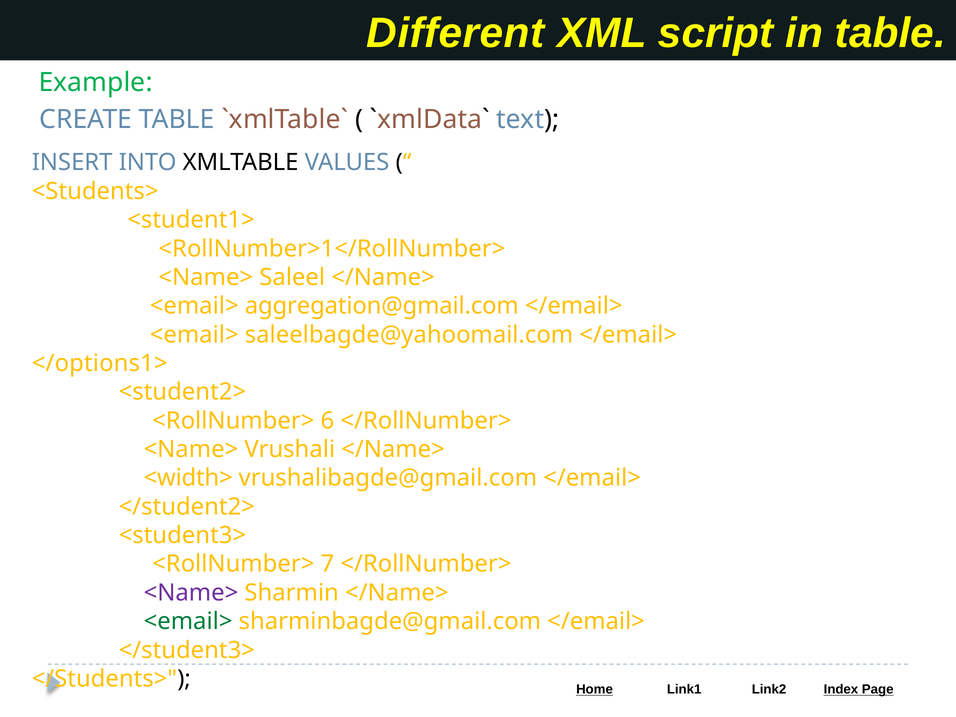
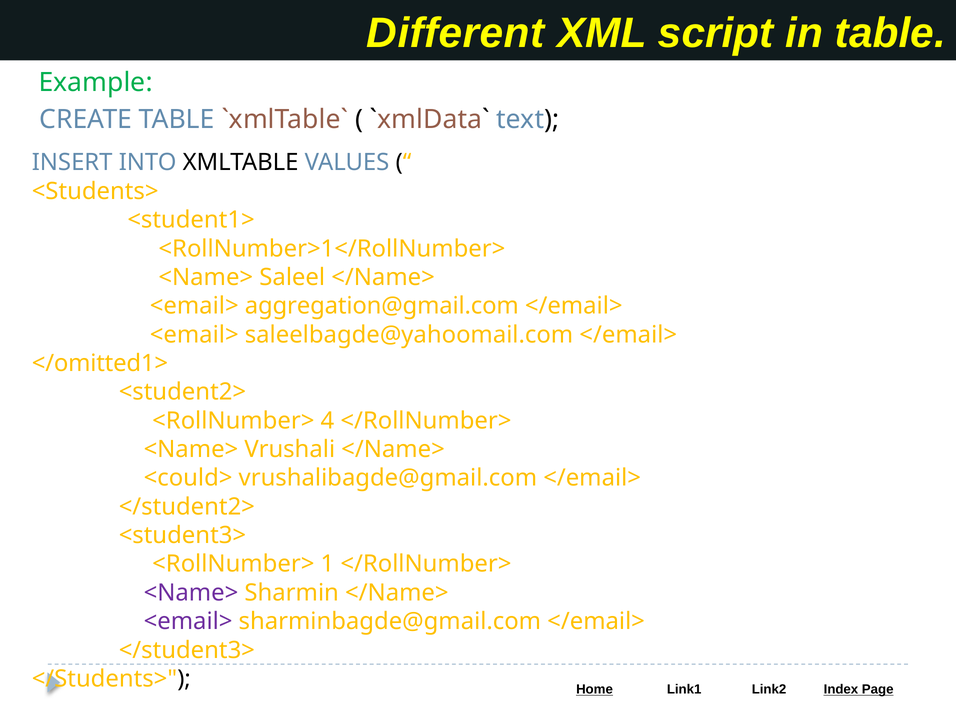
</options1>: </options1> -> </omitted1> (100, 363)
6: 6 -> 4 (327, 421)
<width>: <width> -> <could> (188, 478)
7: 7 -> 1 (327, 564)
<email> colour: green -> purple (188, 621)
